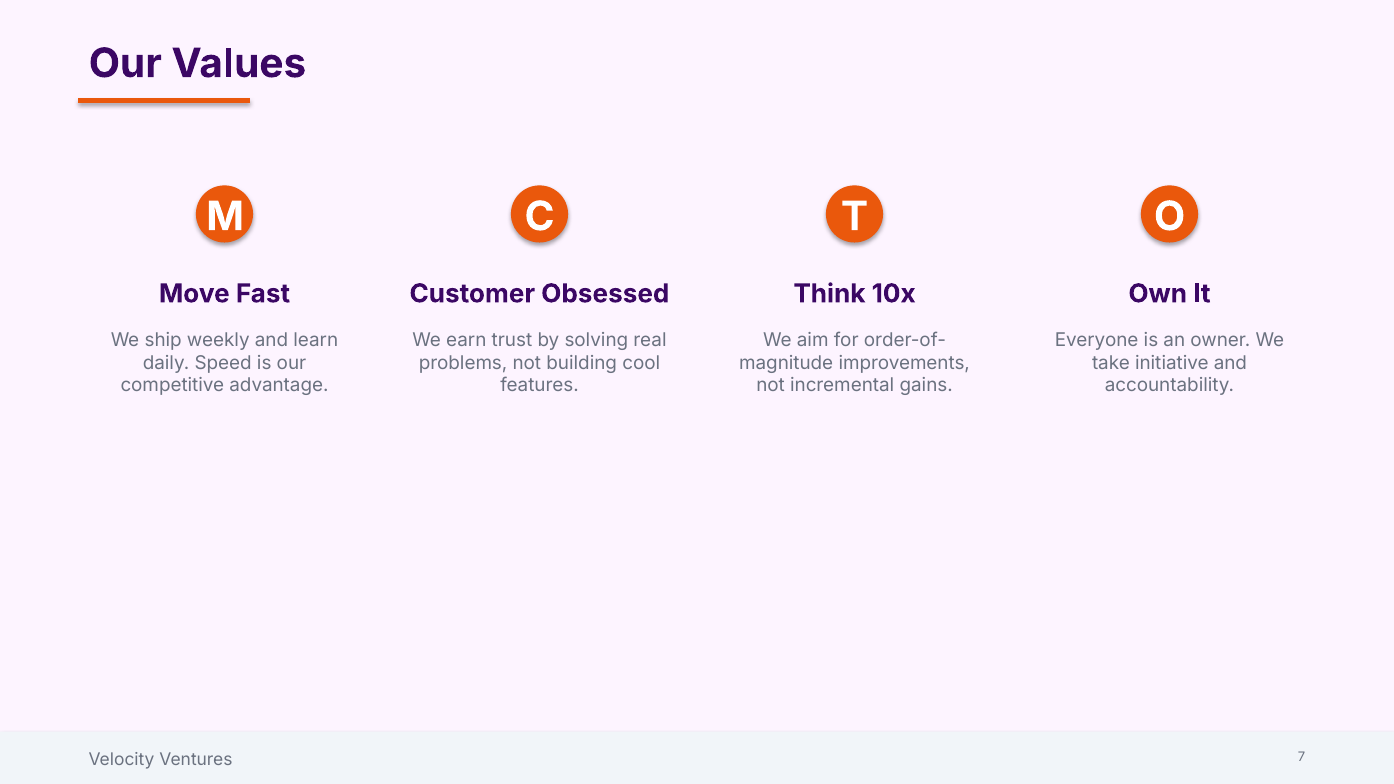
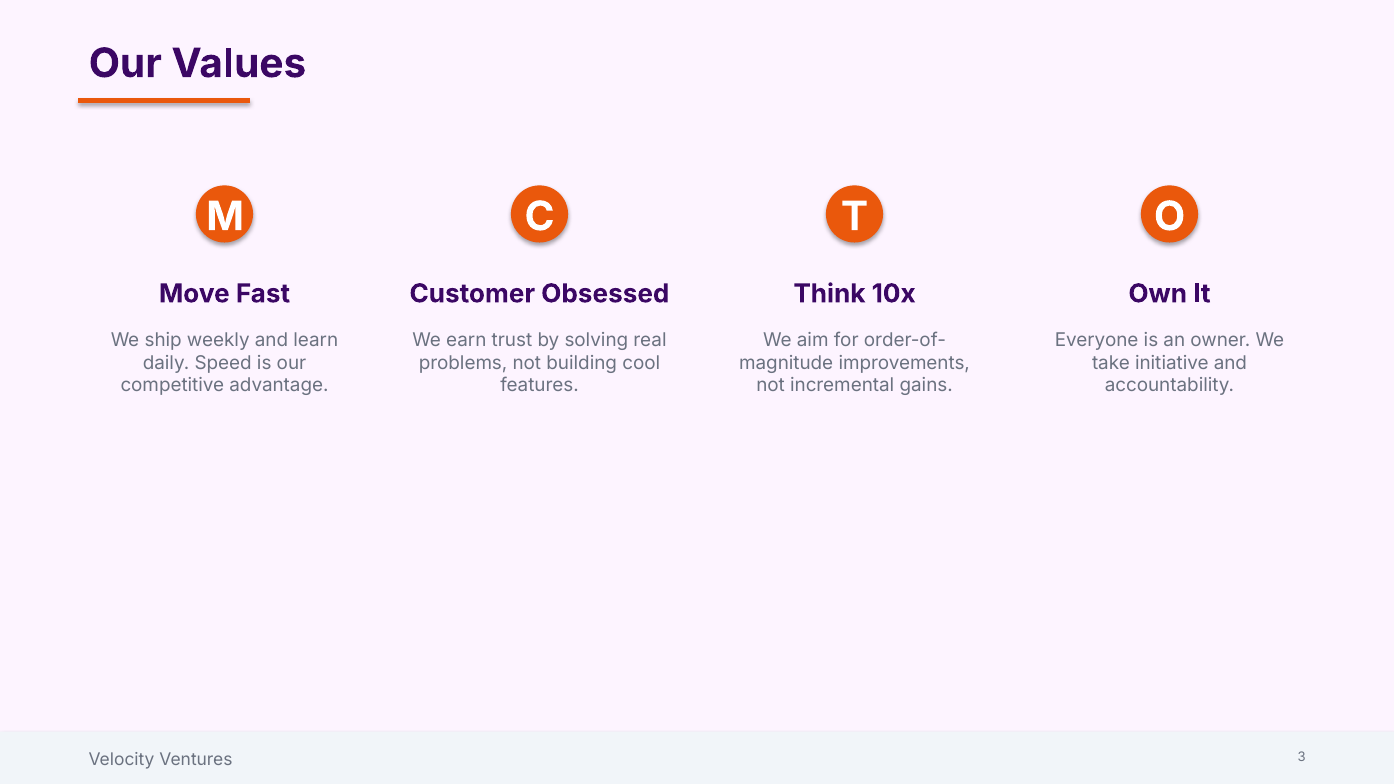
7: 7 -> 3 (1302, 757)
